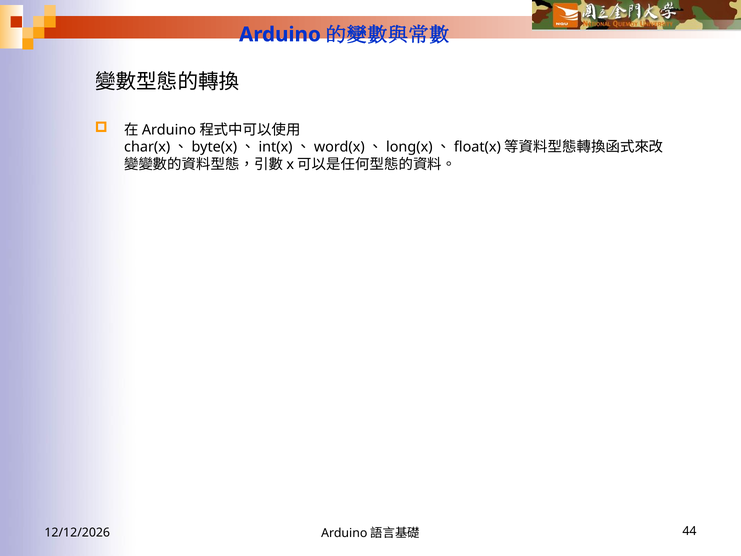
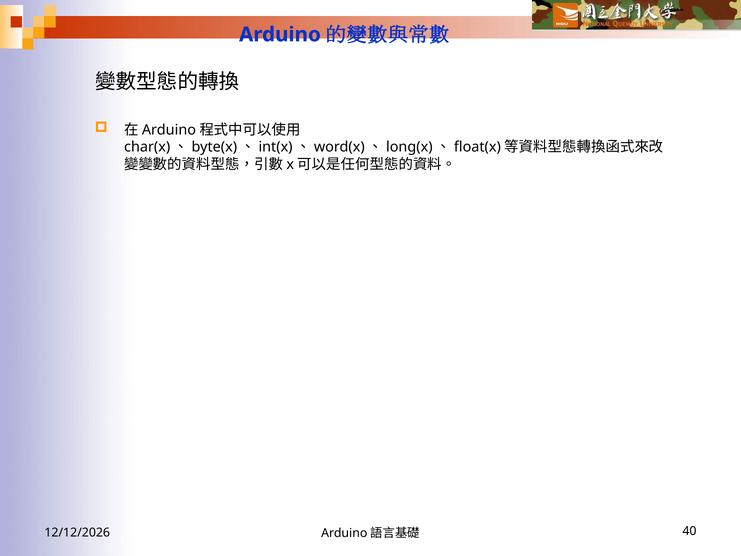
44: 44 -> 40 (689, 531)
